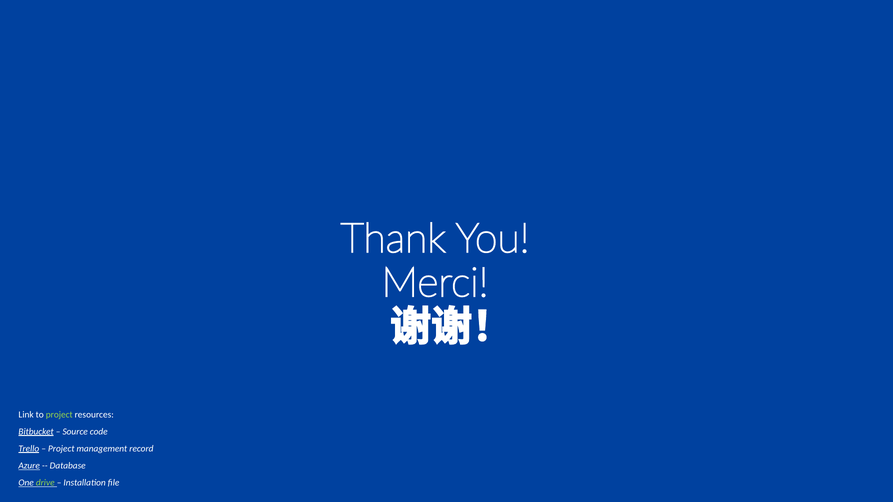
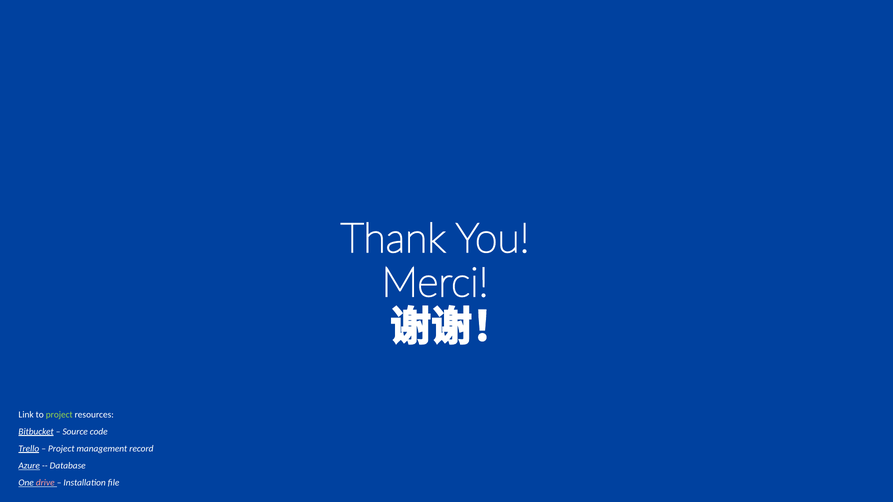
drive colour: light green -> pink (45, 483)
